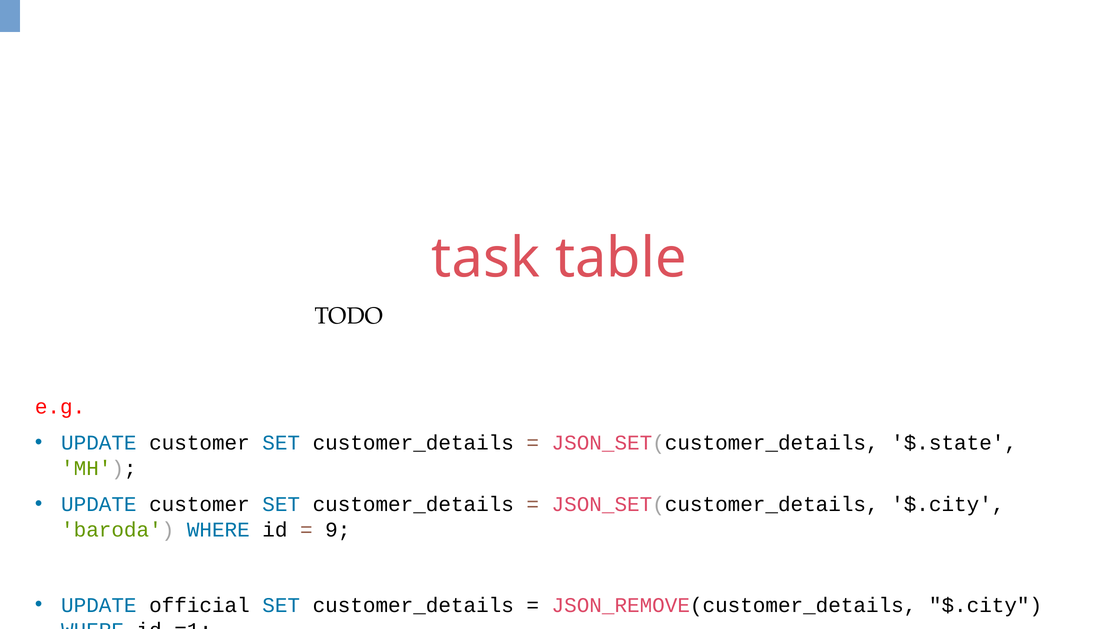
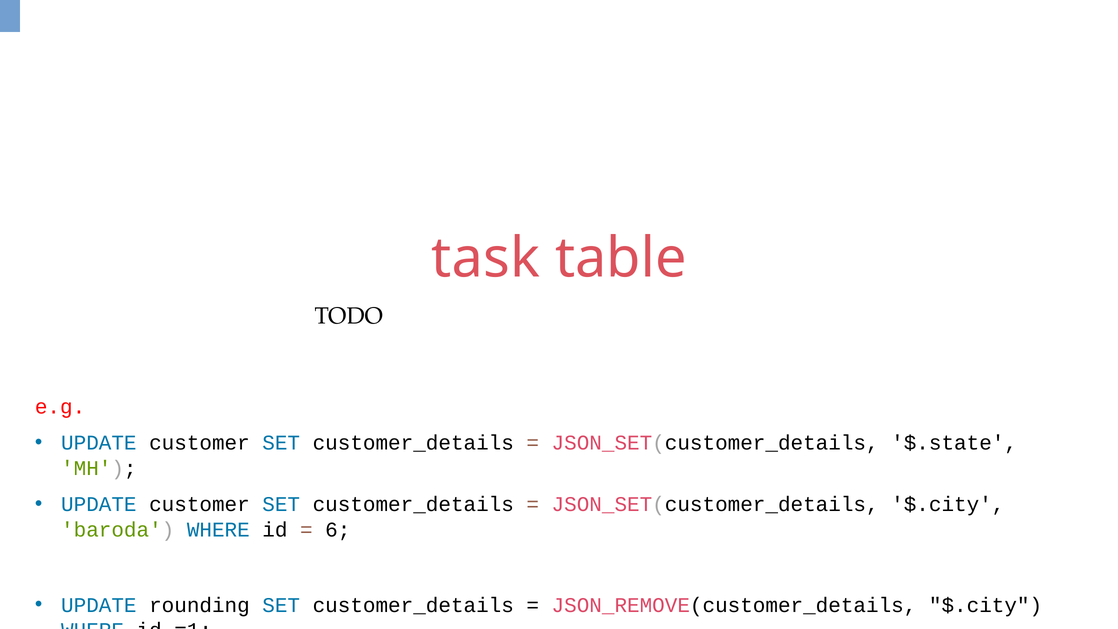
9: 9 -> 6 (338, 530)
official: official -> rounding (199, 605)
